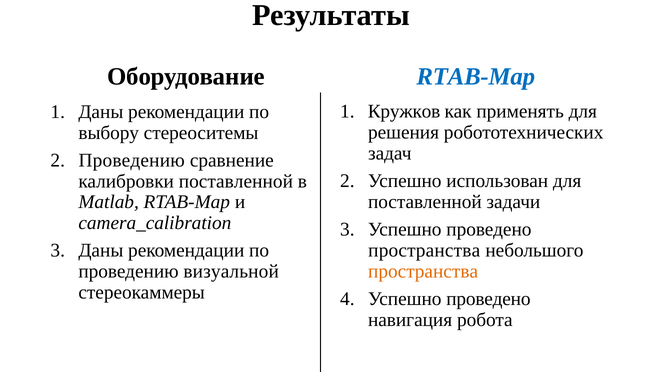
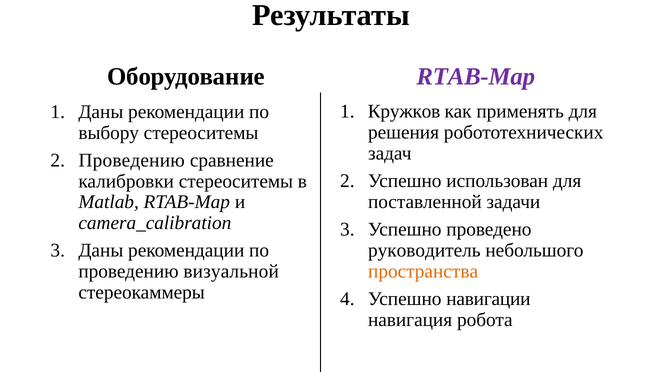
RTAB-Map colour: blue -> purple (476, 77)
калибровки поставленной: поставленной -> стереоситемы (236, 181)
пространства: пространства -> руководитель (424, 251)
проведено: проведено -> навигации (488, 299)
